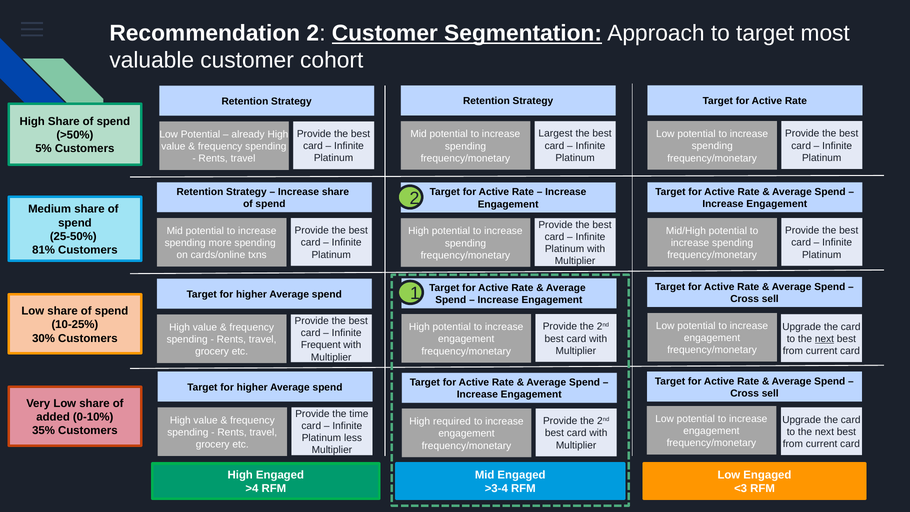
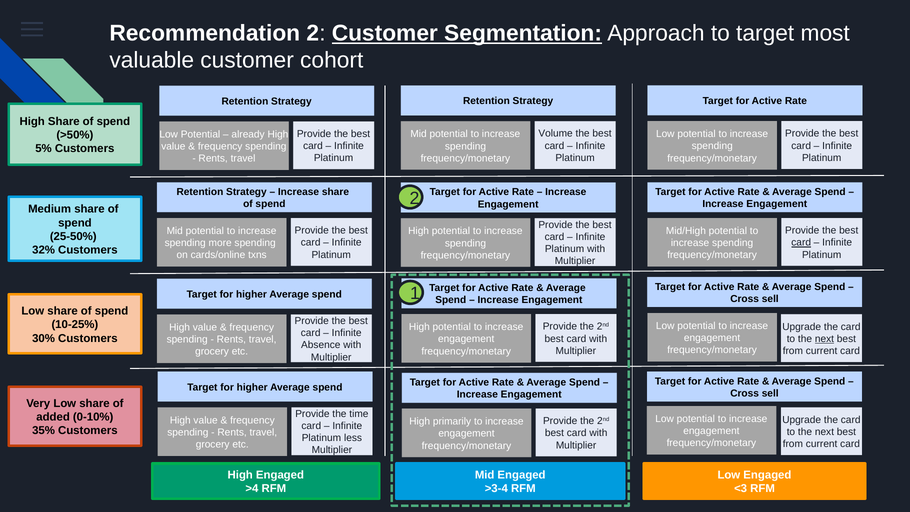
Largest: Largest -> Volume (556, 134)
card underline: none -> present (801, 243)
81%: 81% -> 32% (44, 250)
Frequent: Frequent -> Absence (321, 345)
required: required -> primarily (452, 421)
